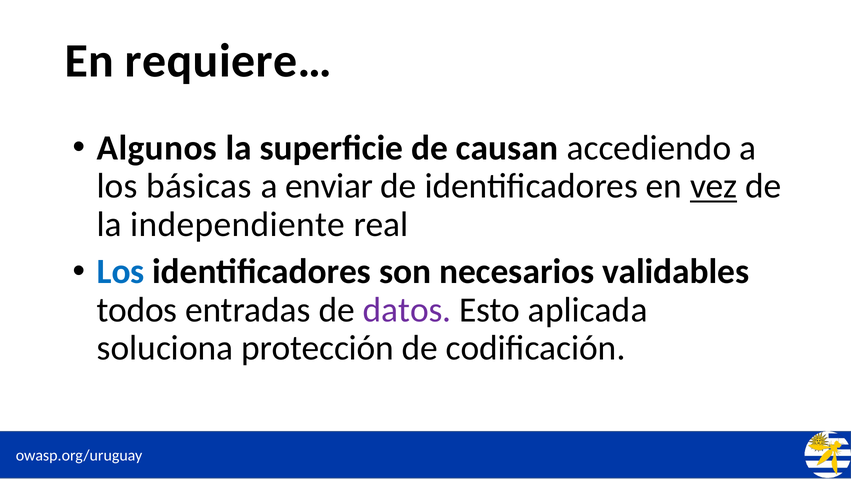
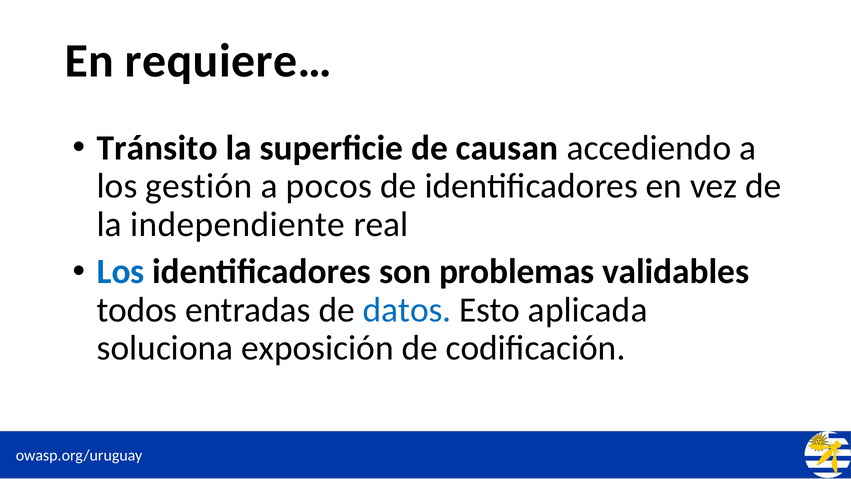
Algunos: Algunos -> Tránsito (157, 148)
básicas: básicas -> gestión (199, 186)
enviar: enviar -> pocos (329, 186)
vez underline: present -> none (714, 186)
necesarios: necesarios -> problemas (517, 272)
datos colour: purple -> blue (407, 310)
protección: protección -> exposición (317, 348)
